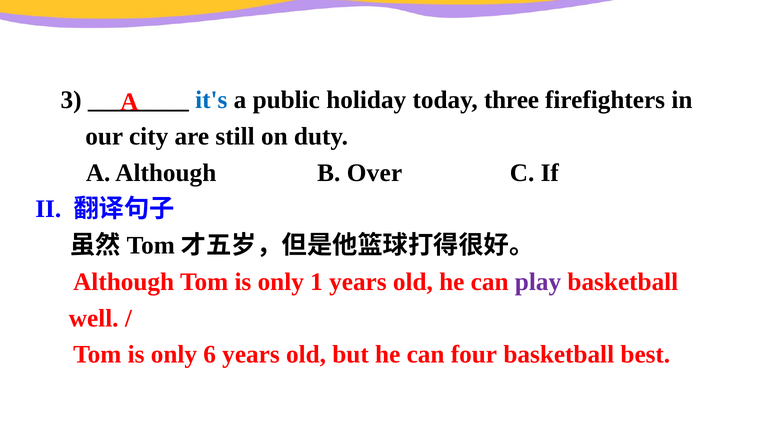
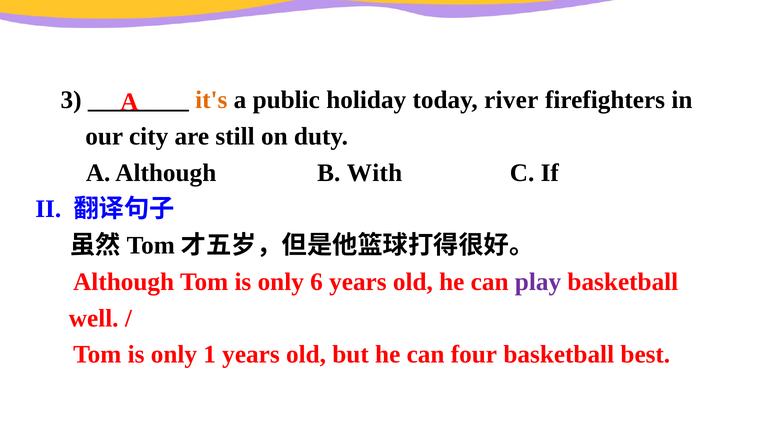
it's colour: blue -> orange (211, 100)
three: three -> river (511, 100)
Over: Over -> With (375, 173)
1: 1 -> 6 (317, 282)
6: 6 -> 1 (210, 354)
